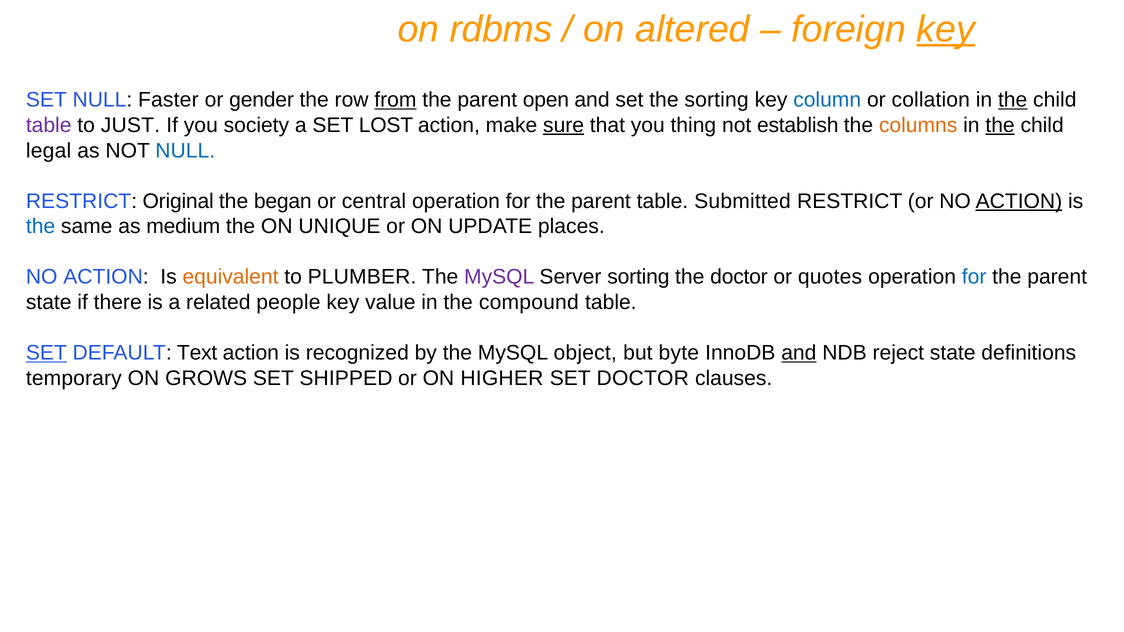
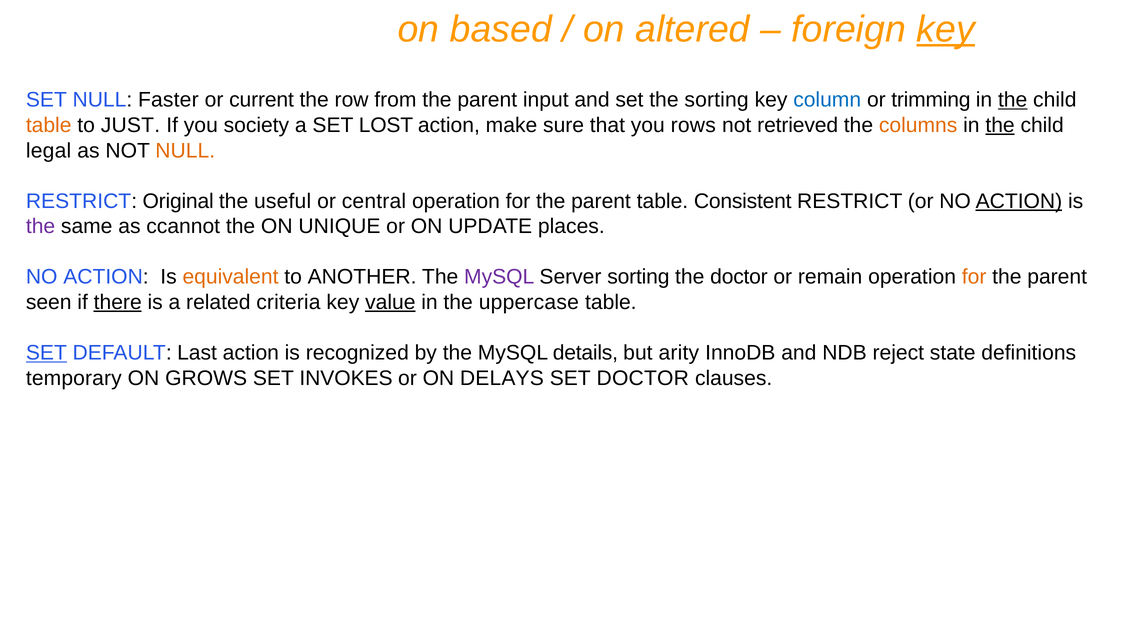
rdbms: rdbms -> based (501, 29)
gender: gender -> current (262, 100)
from underline: present -> none (395, 100)
open: open -> input (546, 100)
collation: collation -> trimming (931, 100)
table colour: purple -> orange (49, 125)
sure underline: present -> none (564, 125)
thing: thing -> rows (693, 125)
establish: establish -> retrieved (798, 125)
NULL colour: blue -> orange (185, 151)
began: began -> useful (283, 201)
Submitted: Submitted -> Consistent (743, 201)
the colour: blue -> purple (41, 227)
medium: medium -> ccannot (183, 227)
PLUMBER: PLUMBER -> ANOTHER (362, 277)
quotes: quotes -> remain (830, 277)
for colour: blue -> orange (974, 277)
state: state -> seen (49, 302)
there underline: none -> present (118, 302)
people: people -> criteria (288, 302)
value underline: none -> present (390, 302)
compound: compound -> uppercase (529, 302)
Text: Text -> Last (197, 353)
object: object -> details (585, 353)
byte: byte -> arity (679, 353)
and underline: present -> none (799, 353)
SHIPPED: SHIPPED -> INVOKES (346, 378)
HIGHER: HIGHER -> DELAYS (502, 378)
